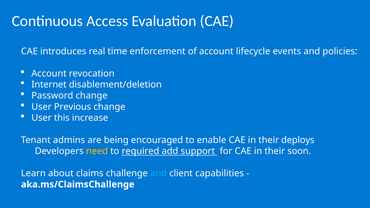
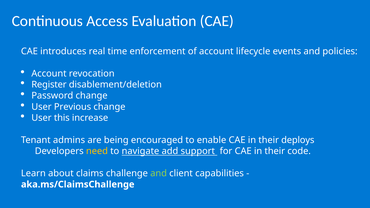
Internet: Internet -> Register (49, 85)
required: required -> navigate (140, 151)
soon: soon -> code (299, 151)
and colour: light blue -> light green (159, 173)
